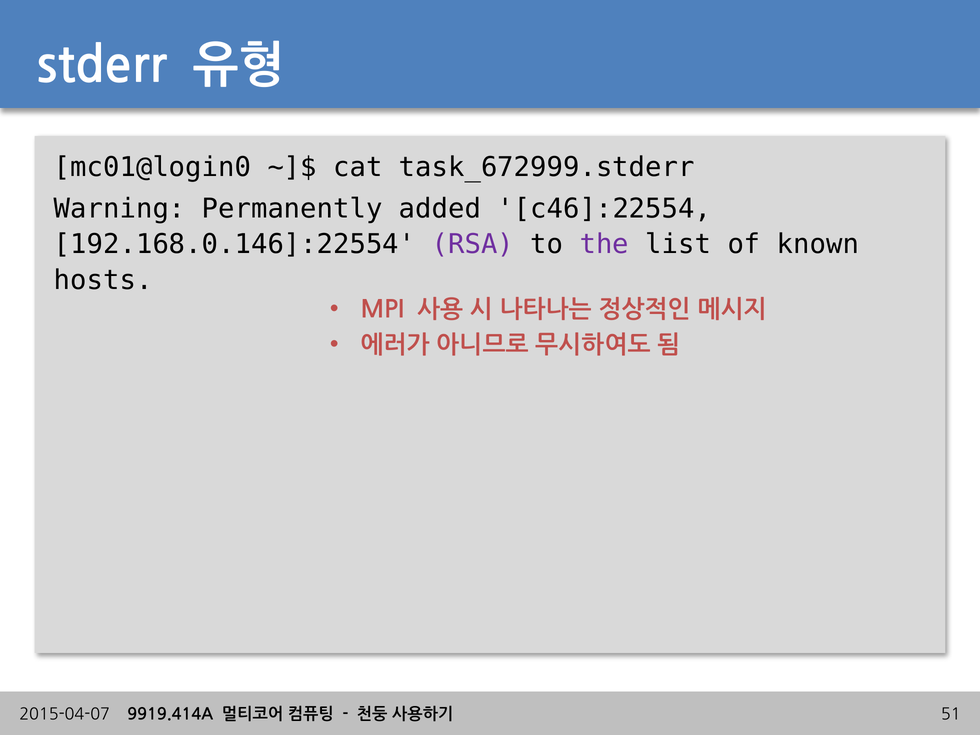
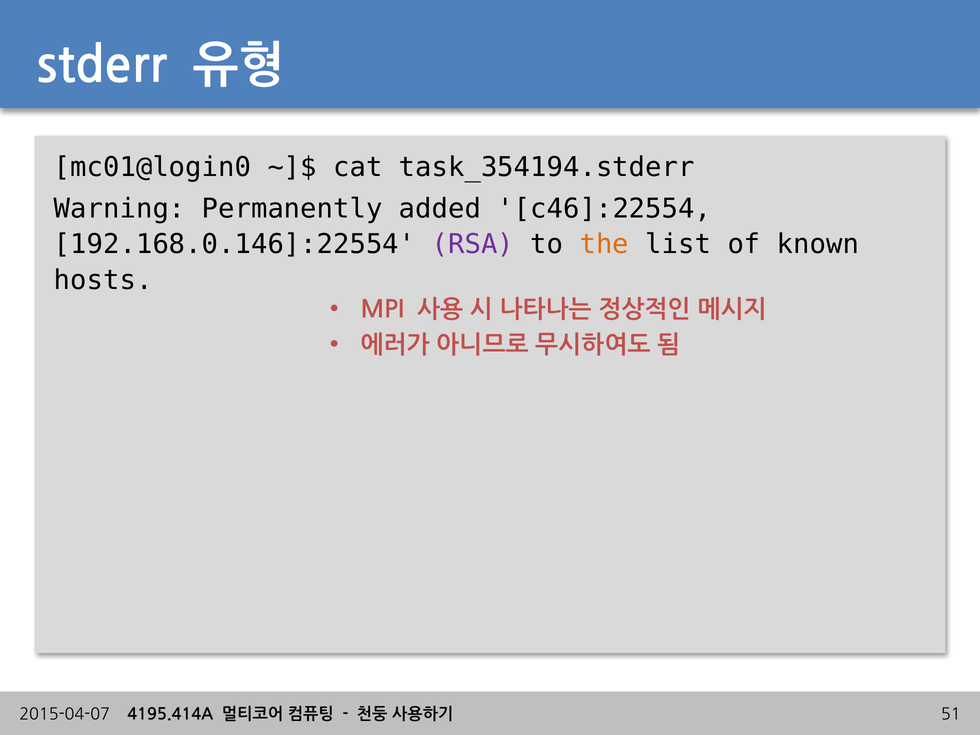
task_672999.stderr: task_672999.stderr -> task_354194.stderr (547, 167)
the colour: purple -> orange (604, 244)
9919.414A: 9919.414A -> 4195.414A (170, 714)
